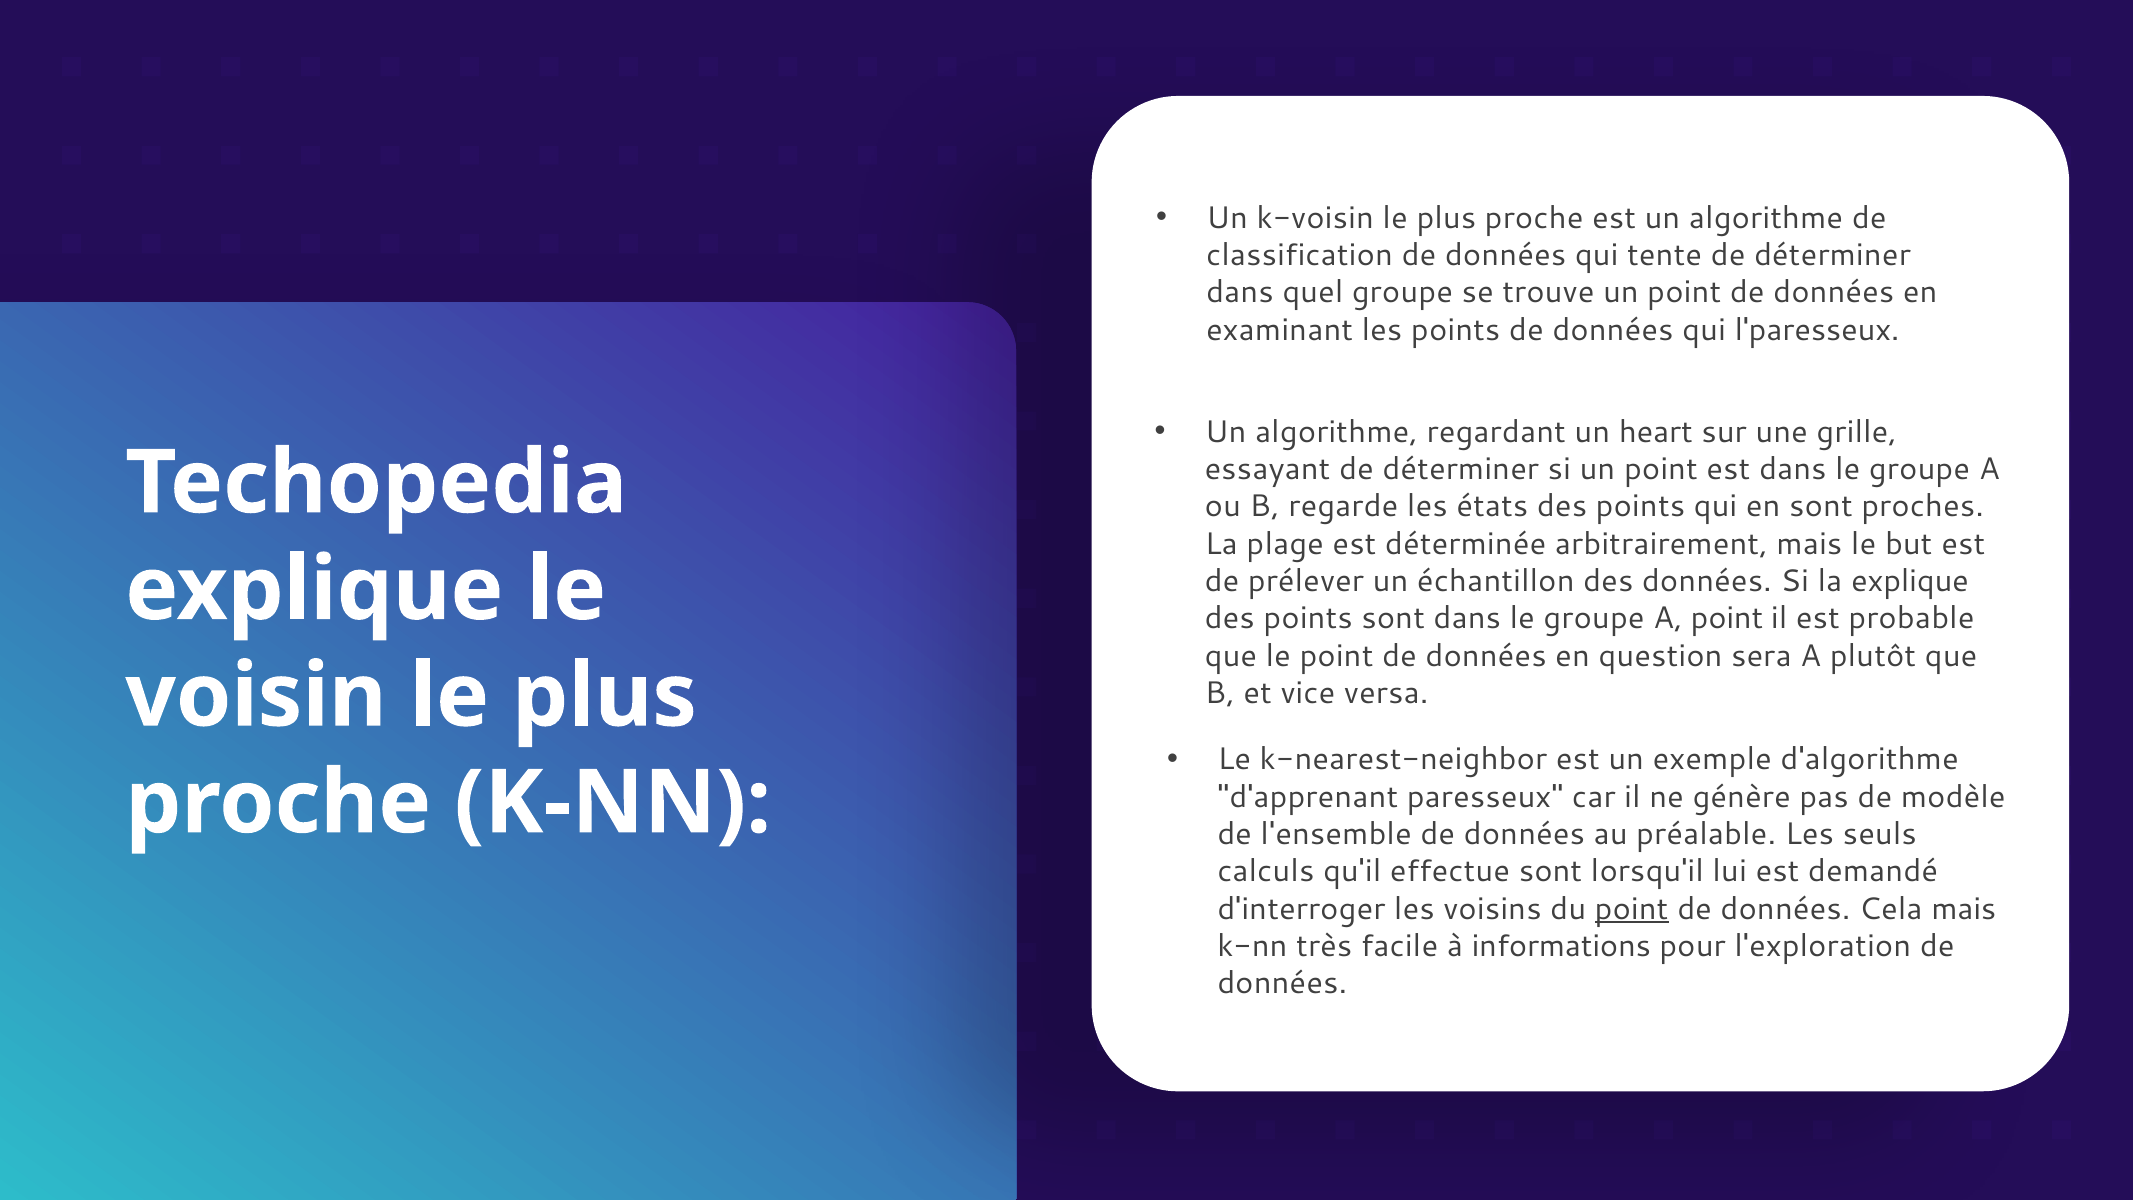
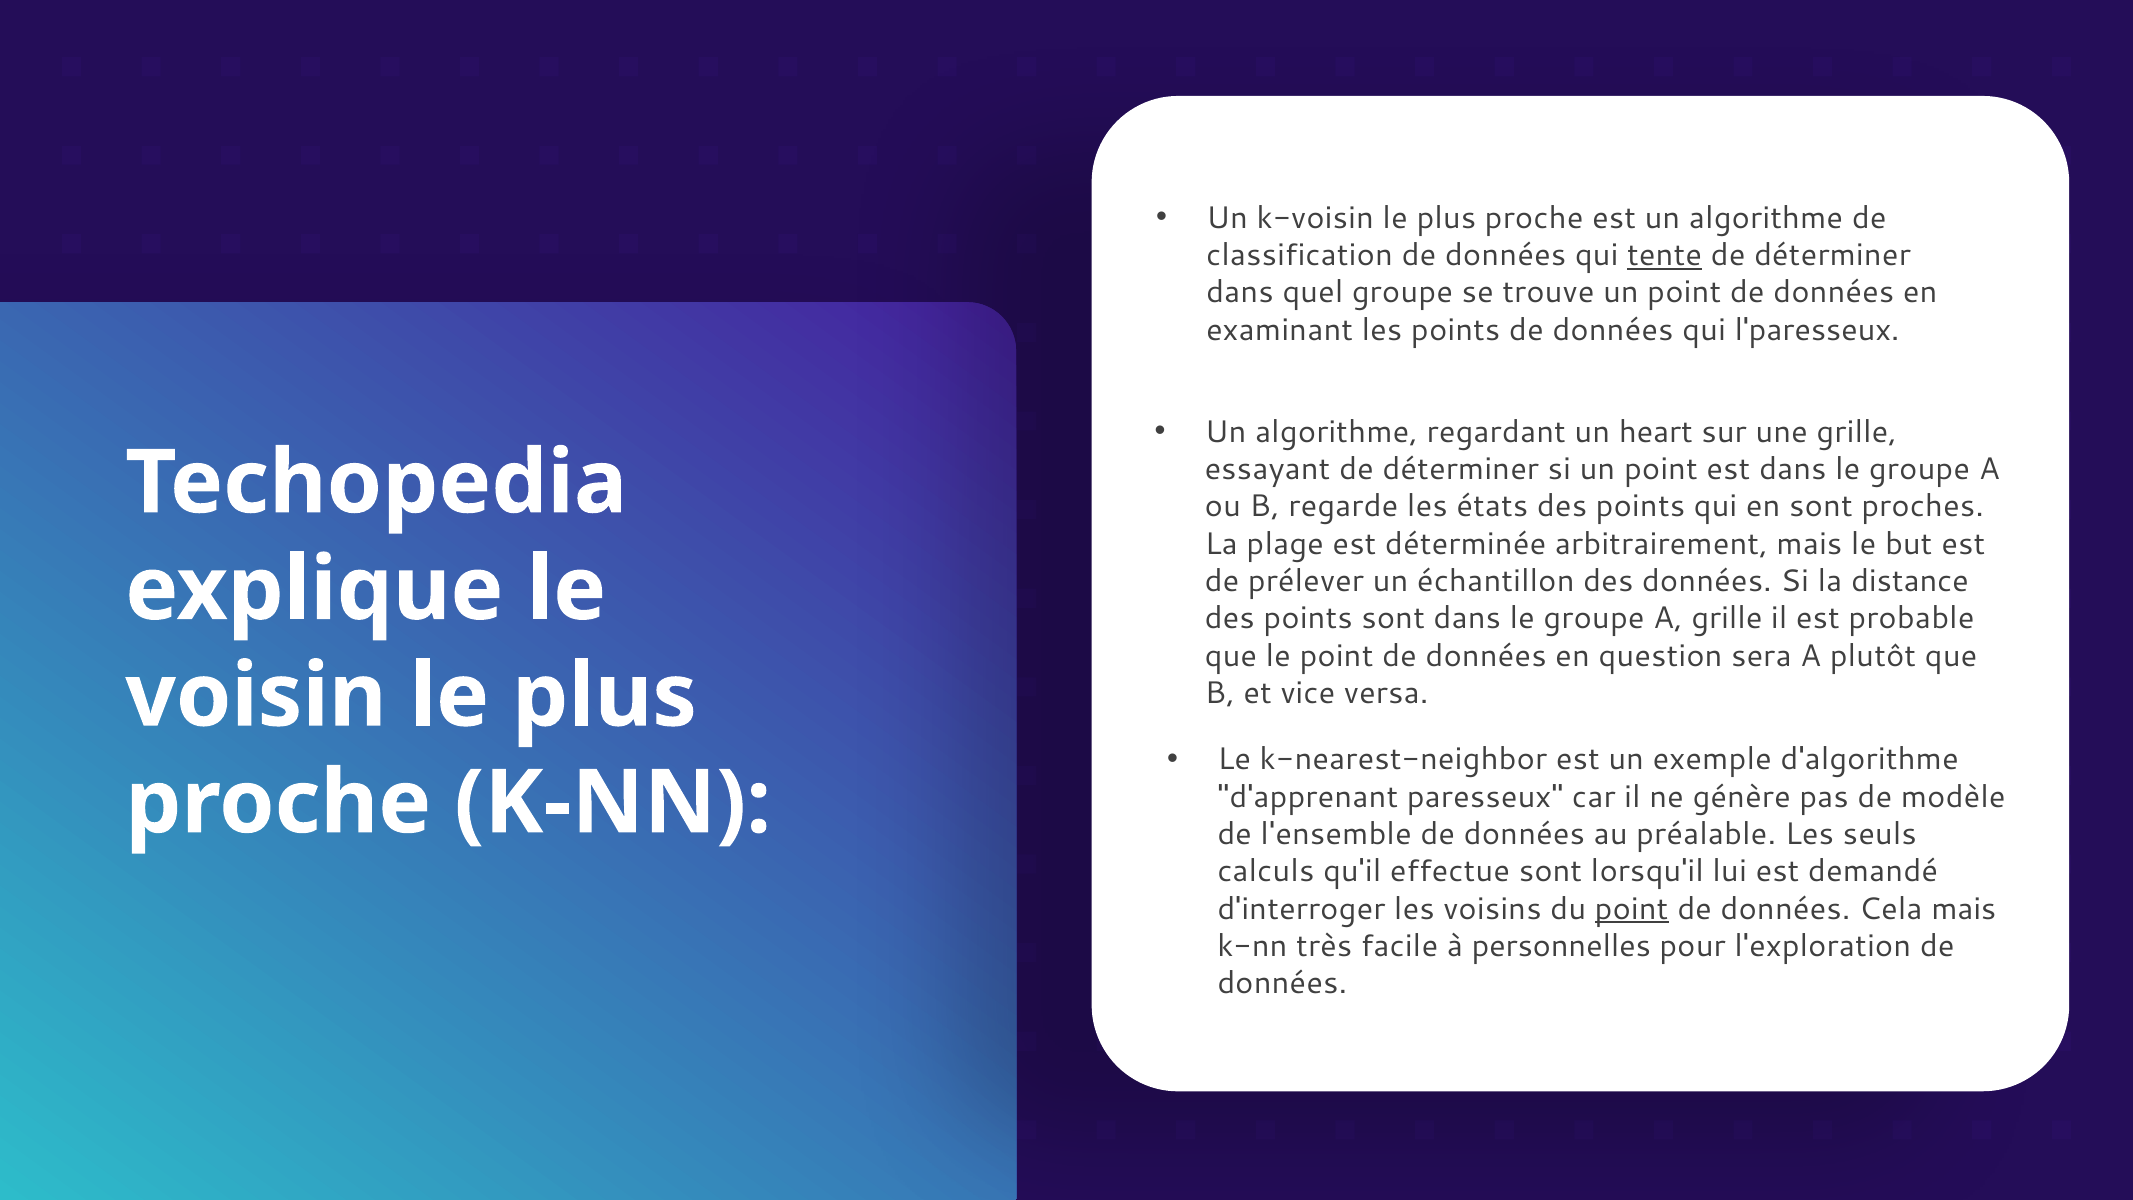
tente underline: none -> present (1665, 255)
la explique: explique -> distance (1910, 581)
A point: point -> grille (1727, 619)
informations: informations -> personnelles (1561, 946)
